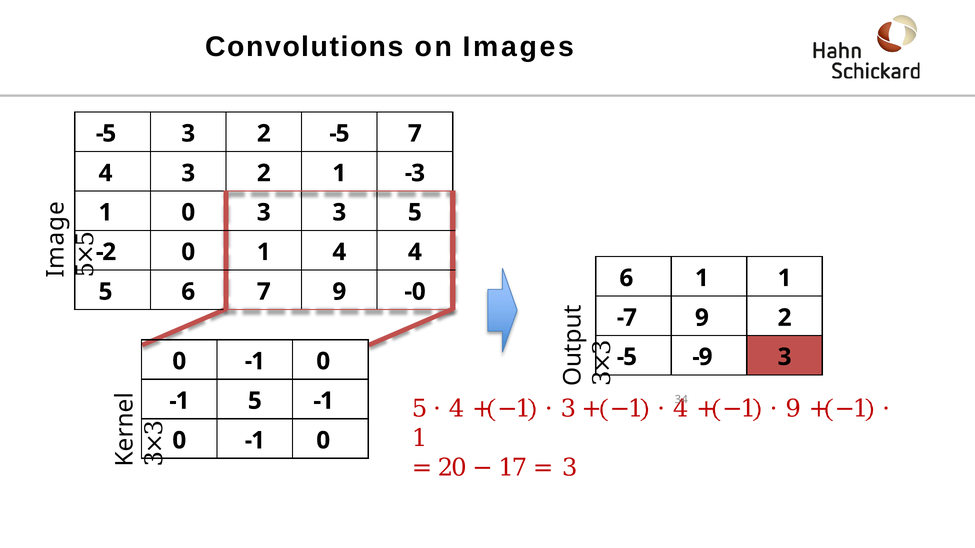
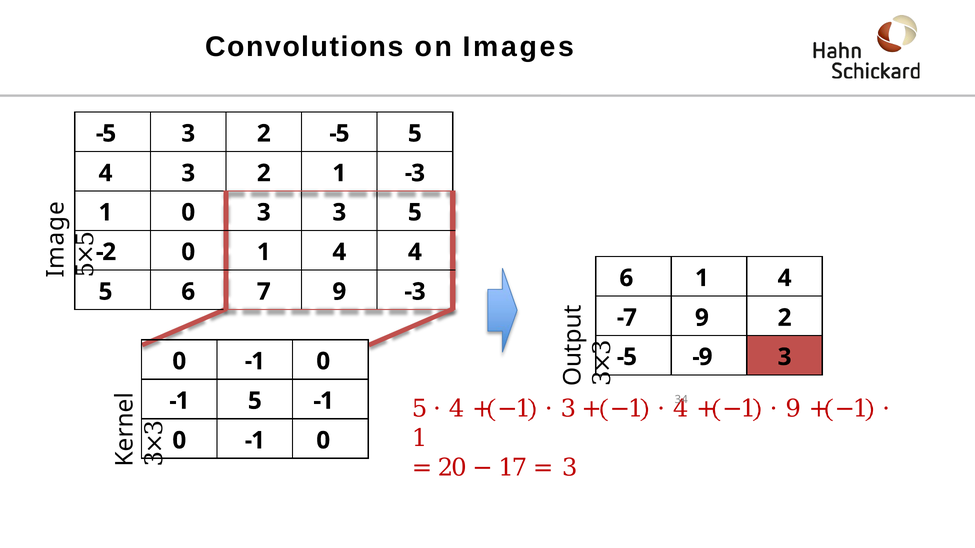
-5 7: 7 -> 5 (415, 134)
6 1 1: 1 -> 4 (785, 278)
9 -0: -0 -> -3 (415, 292)
